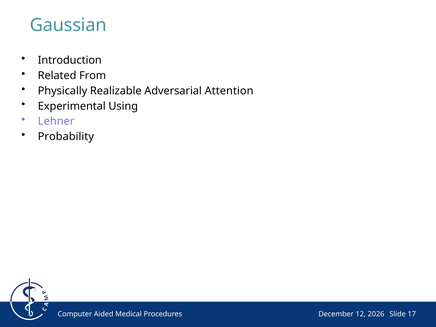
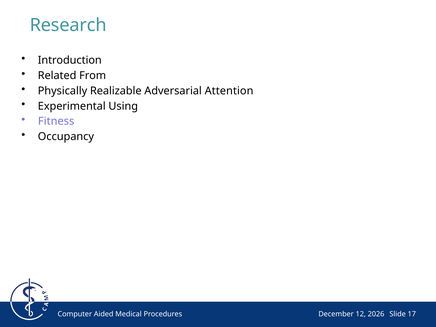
Gaussian: Gaussian -> Research (68, 25)
Lehner: Lehner -> Fitness (56, 121)
Probability: Probability -> Occupancy (66, 137)
